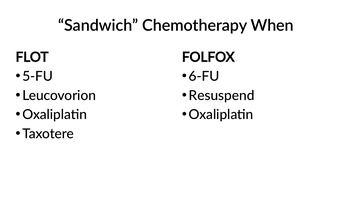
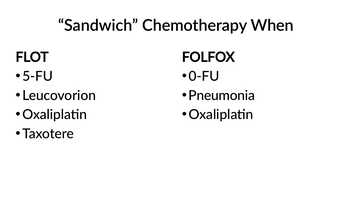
6-FU: 6-FU -> 0-FU (204, 76)
Resuspend: Resuspend -> Pneumonia (222, 95)
